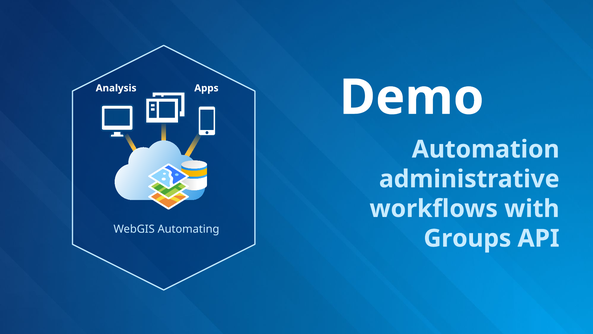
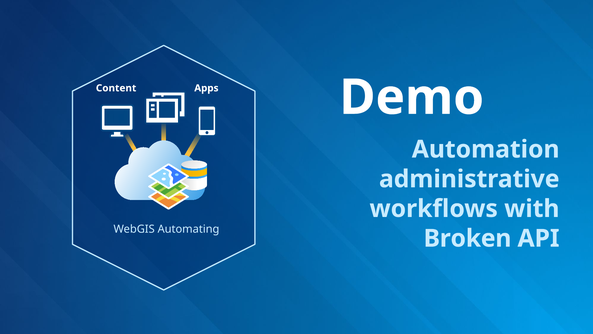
Analysis: Analysis -> Content (116, 88)
Groups: Groups -> Broken (467, 238)
